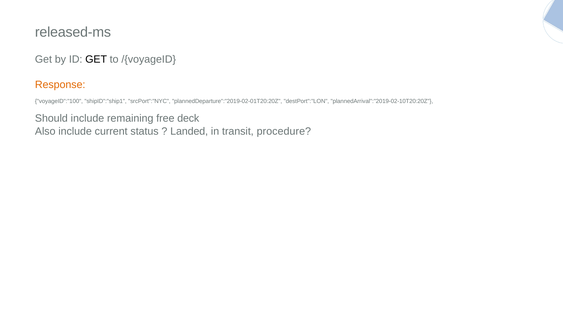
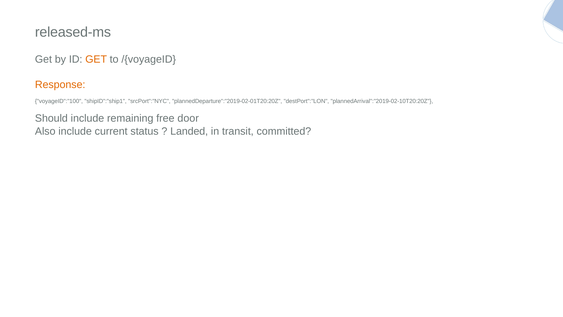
GET colour: black -> orange (96, 59)
deck: deck -> door (188, 118)
procedure: procedure -> committed (284, 131)
